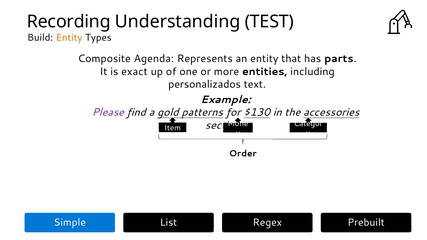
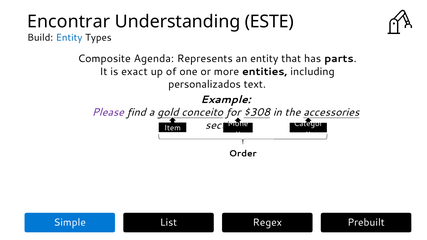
Recording: Recording -> Encontrar (69, 22)
TEST: TEST -> ESTE (269, 22)
Entity colour: orange -> blue (69, 38)
patterns: patterns -> conceito (202, 113)
$130: $130 -> $308 (257, 113)
